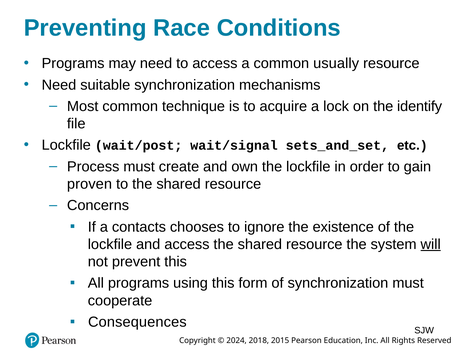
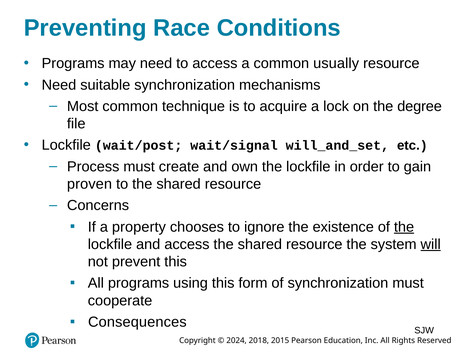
identify: identify -> degree (420, 106)
sets_and_set: sets_and_set -> will_and_set (337, 146)
contacts: contacts -> property (139, 227)
the underline: none -> present (404, 227)
